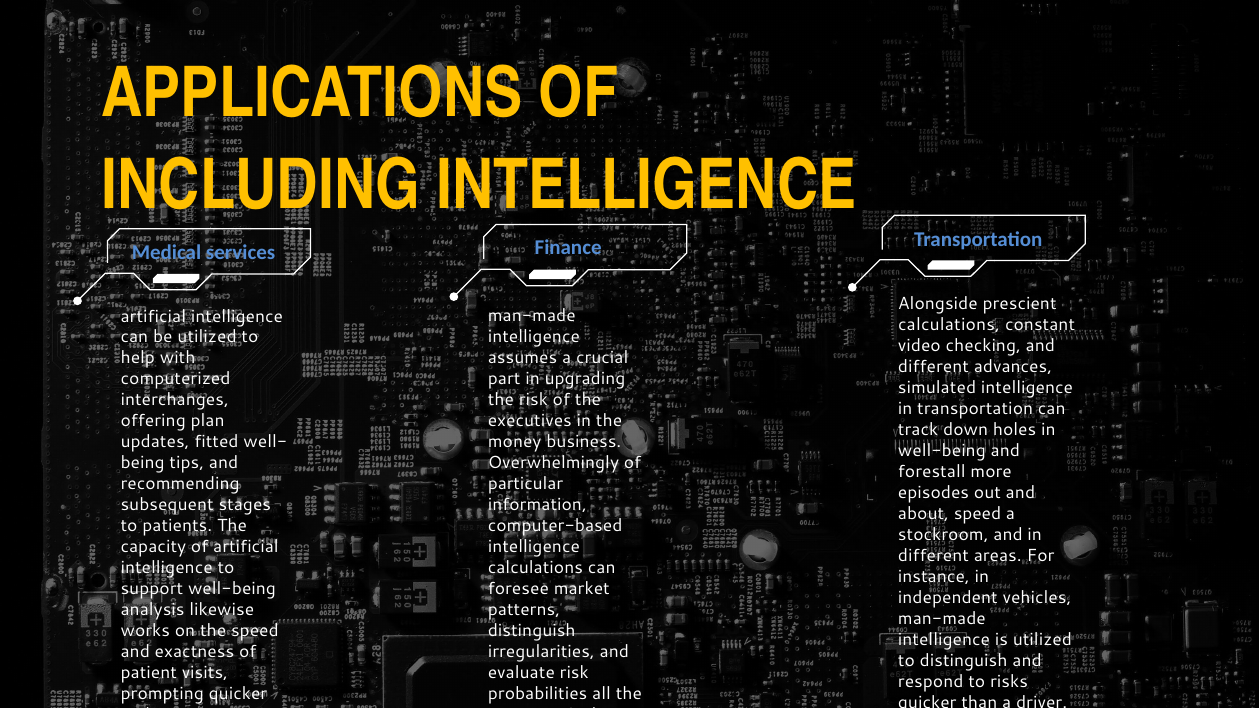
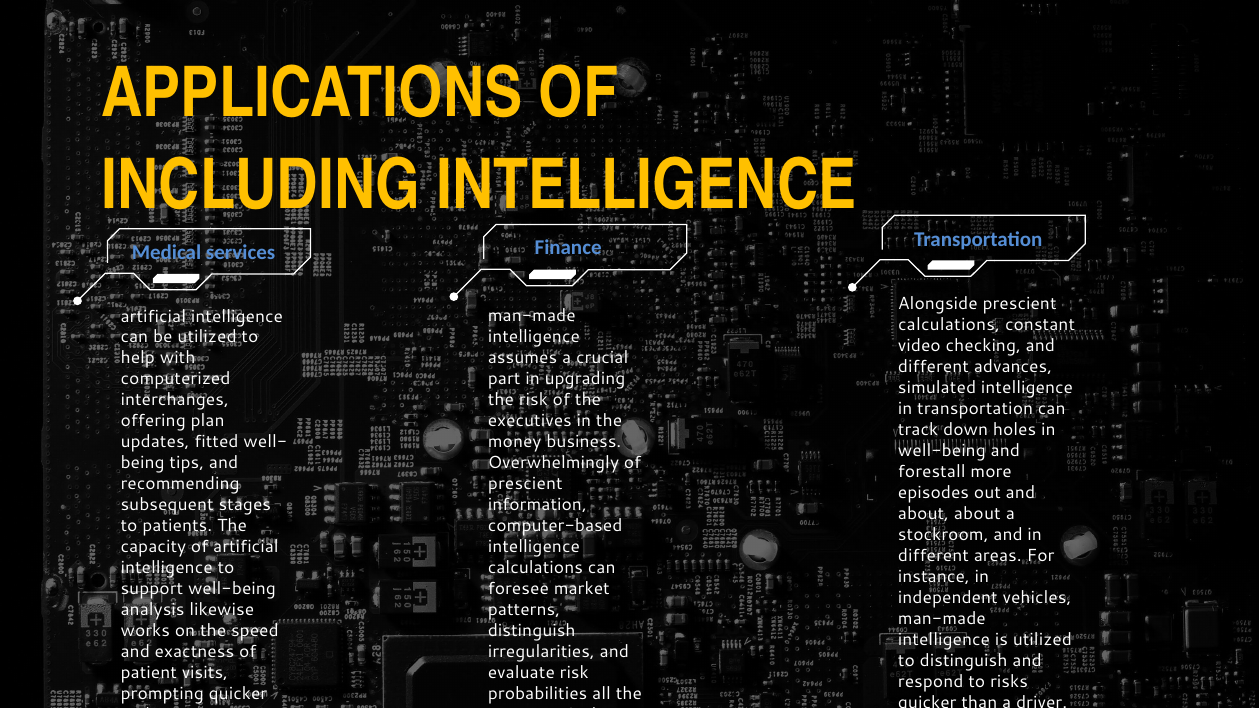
particular: particular -> prescient (525, 484)
about speed: speed -> about (977, 514)
